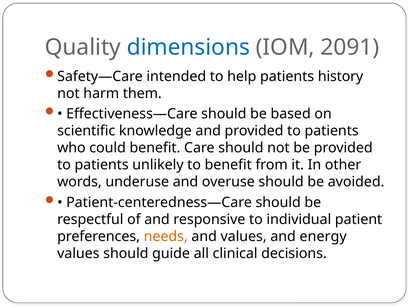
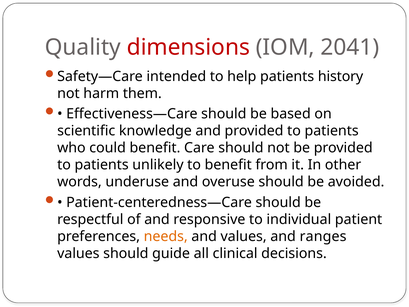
dimensions colour: blue -> red (188, 47)
2091: 2091 -> 2041 (350, 47)
energy: energy -> ranges (323, 236)
